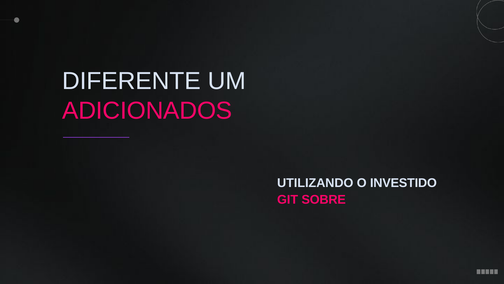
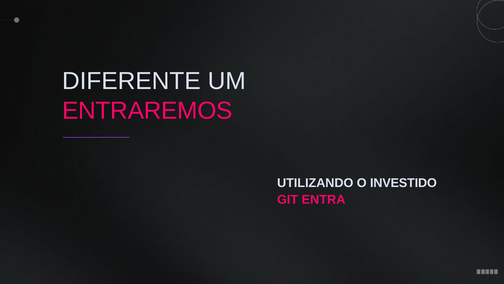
ADICIONADOS: ADICIONADOS -> ENTRAREMOS (147, 110)
SOBRE: SOBRE -> ENTRA (324, 199)
